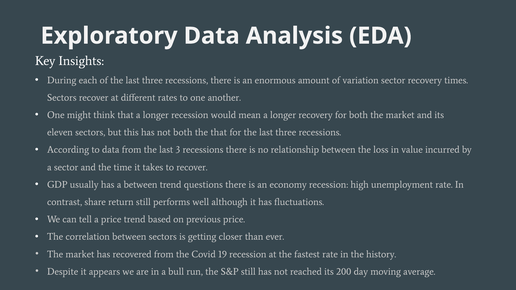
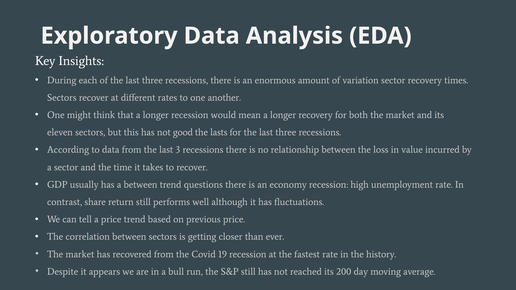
not both: both -> good (183, 132)
the that: that -> lasts (219, 132)
